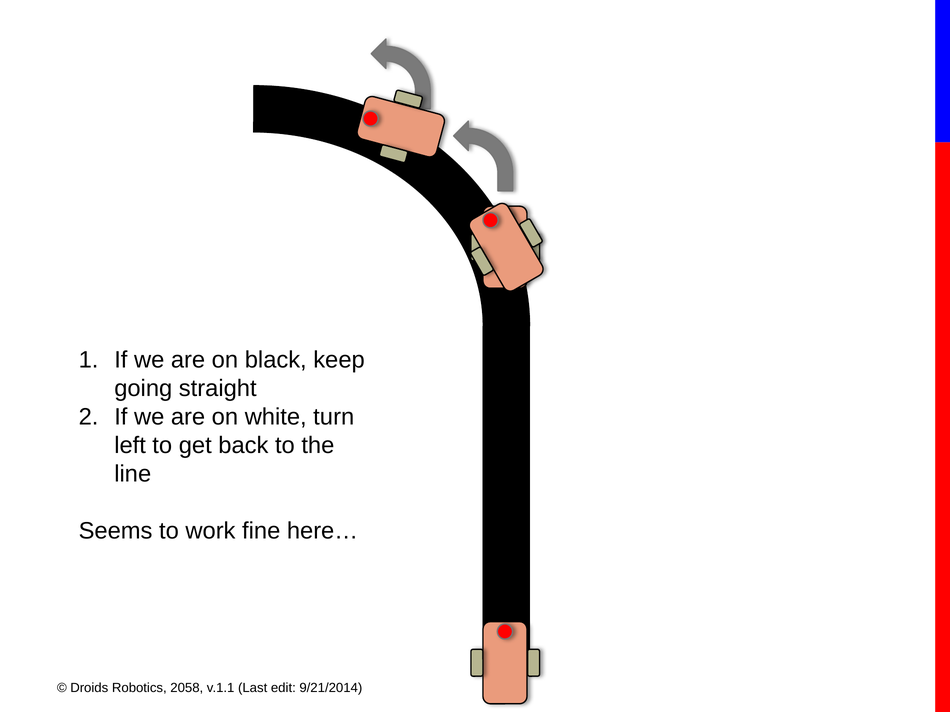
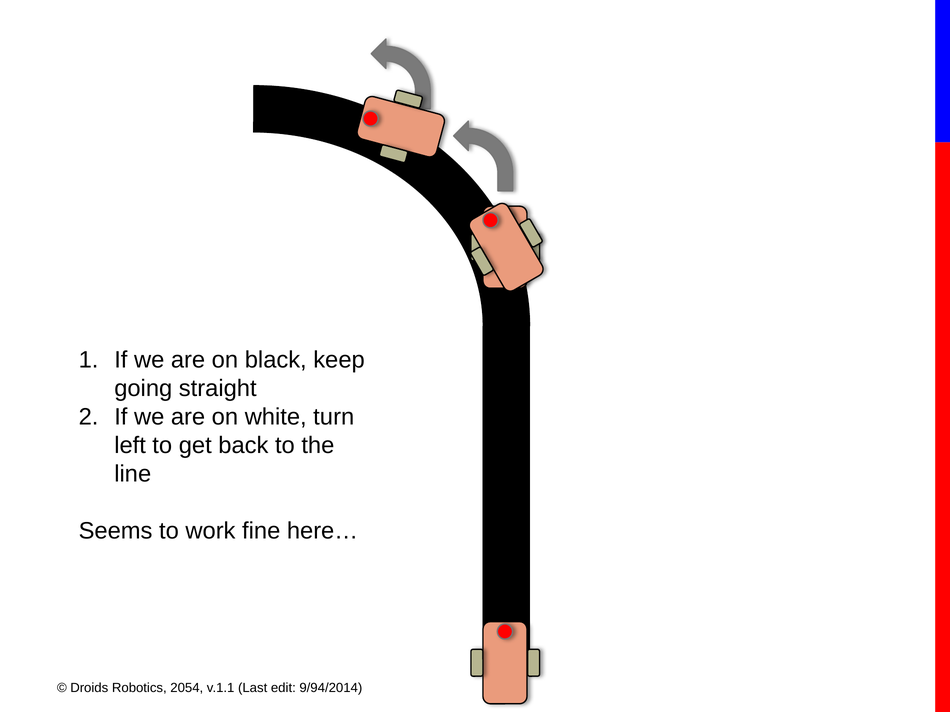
2058: 2058 -> 2054 (187, 688)
9/21/2014: 9/21/2014 -> 9/94/2014 (331, 688)
